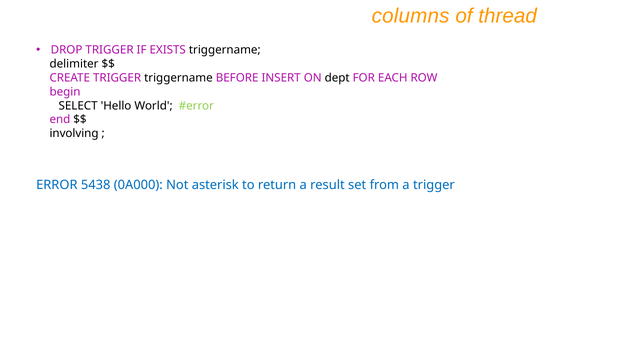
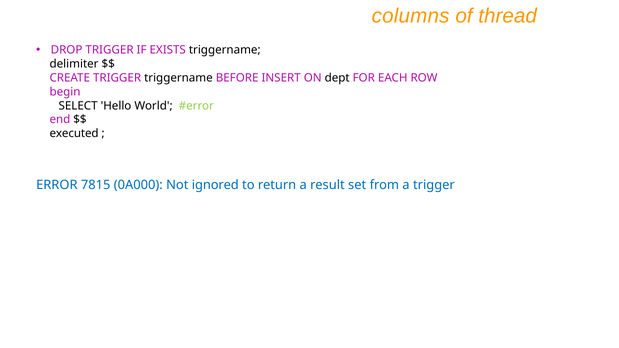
involving: involving -> executed (74, 134)
5438: 5438 -> 7815 (96, 185)
asterisk: asterisk -> ignored (215, 185)
